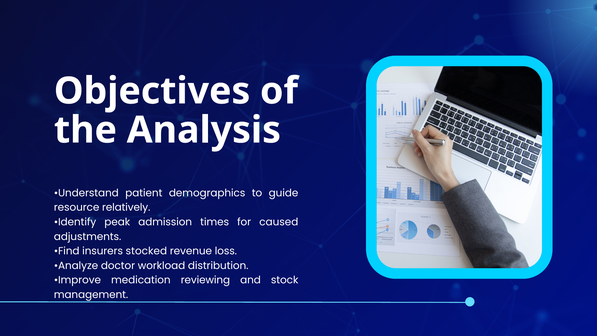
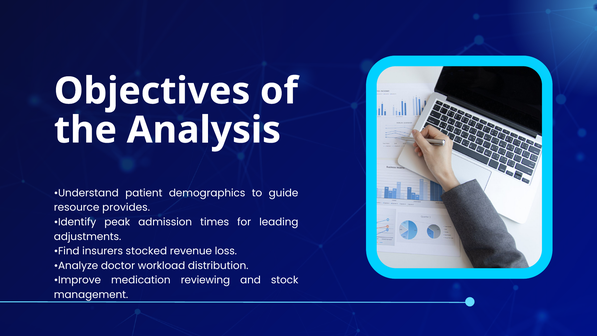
relatively: relatively -> provides (126, 207)
caused: caused -> leading (279, 222)
